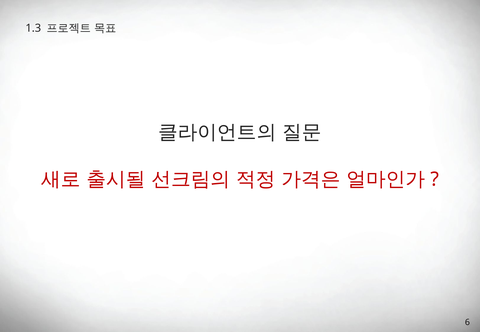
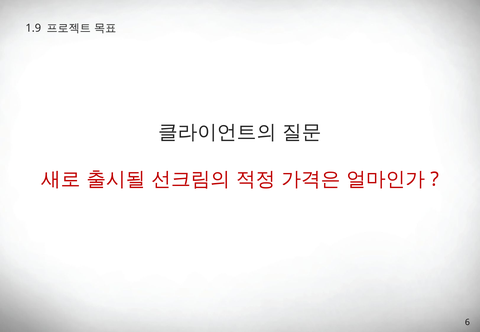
1.3: 1.3 -> 1.9 (33, 28)
